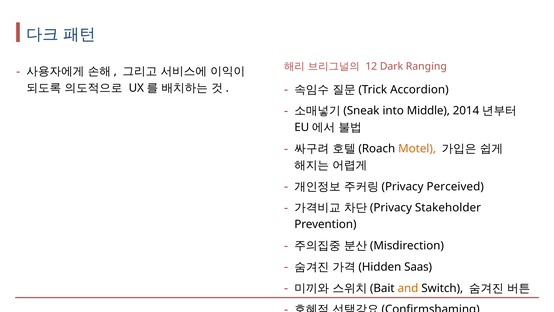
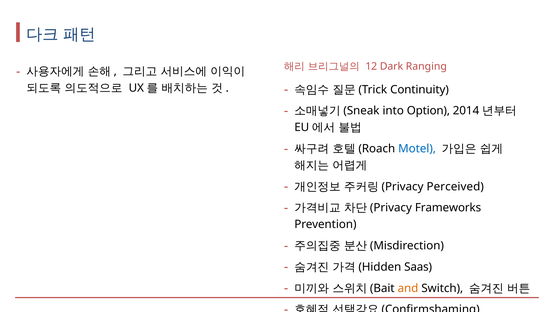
Accordion: Accordion -> Continuity (419, 89)
Middle: Middle -> Option (428, 111)
Motel colour: orange -> blue (417, 148)
Stakeholder: Stakeholder -> Frameworks (448, 208)
